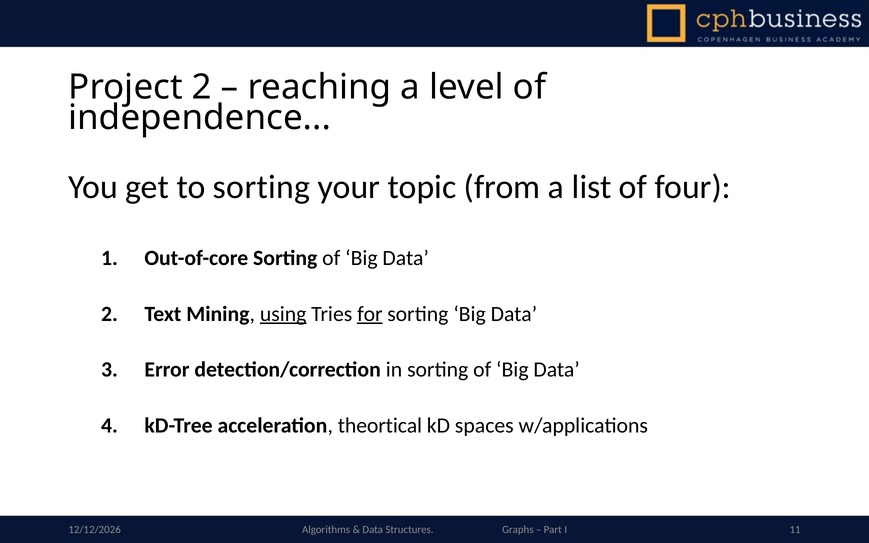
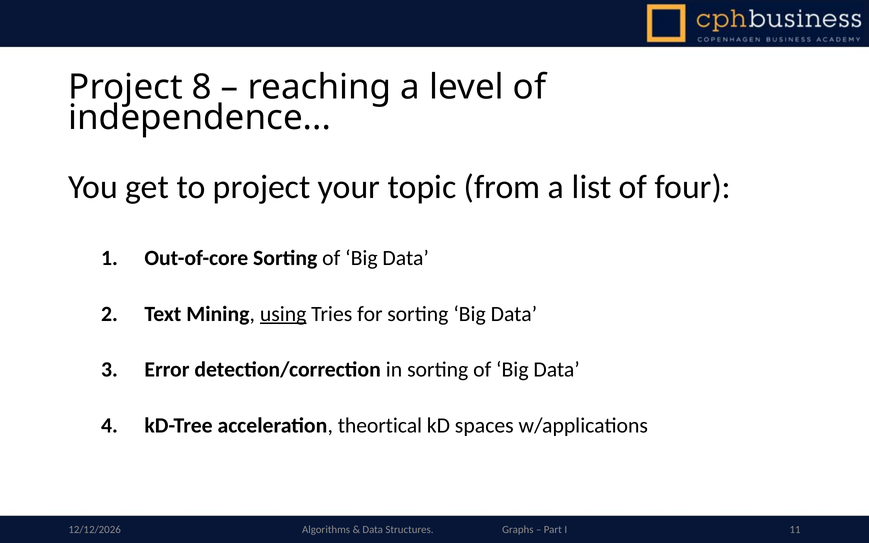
Project 2: 2 -> 8 (202, 87)
to sorting: sorting -> project (262, 187)
for underline: present -> none (370, 314)
